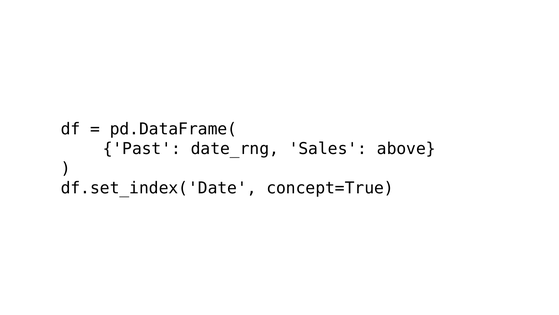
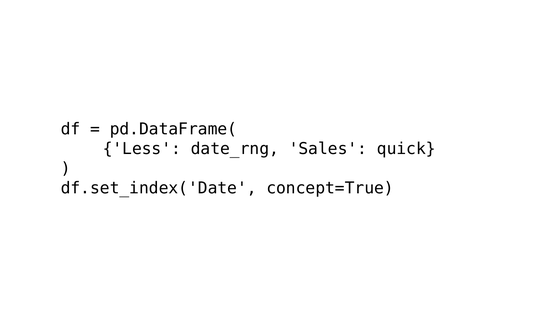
Past: Past -> Less (142, 149)
above: above -> quick (406, 149)
